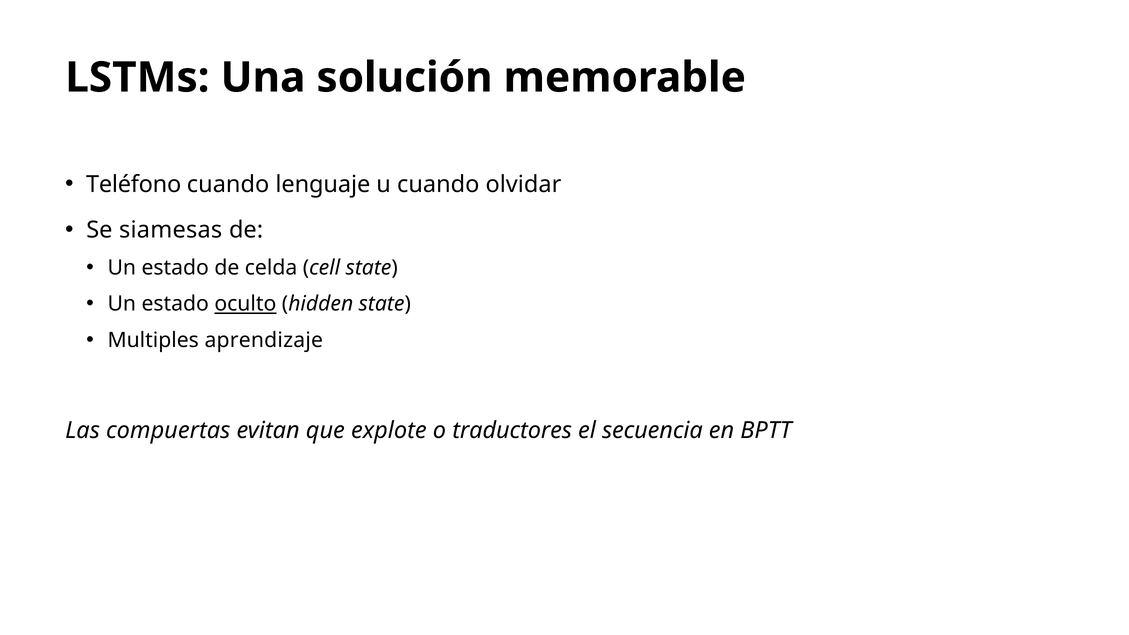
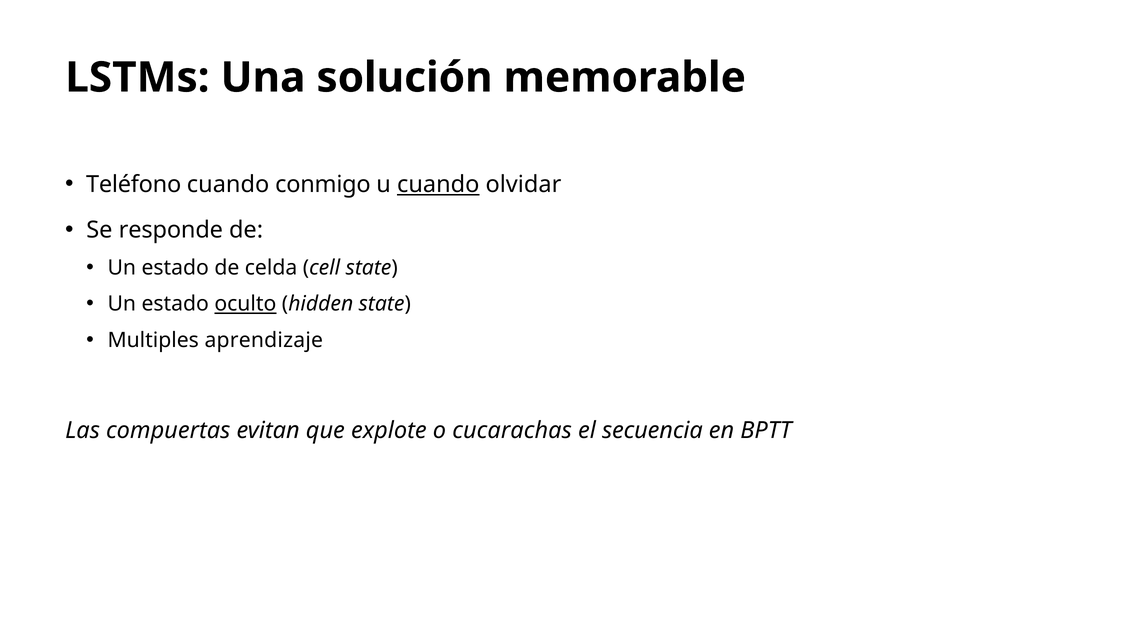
lenguaje: lenguaje -> conmigo (323, 184)
cuando underline: none -> present (438, 184)
siamesas: siamesas -> responde (171, 230)
traductores: traductores -> cucarachas (512, 430)
